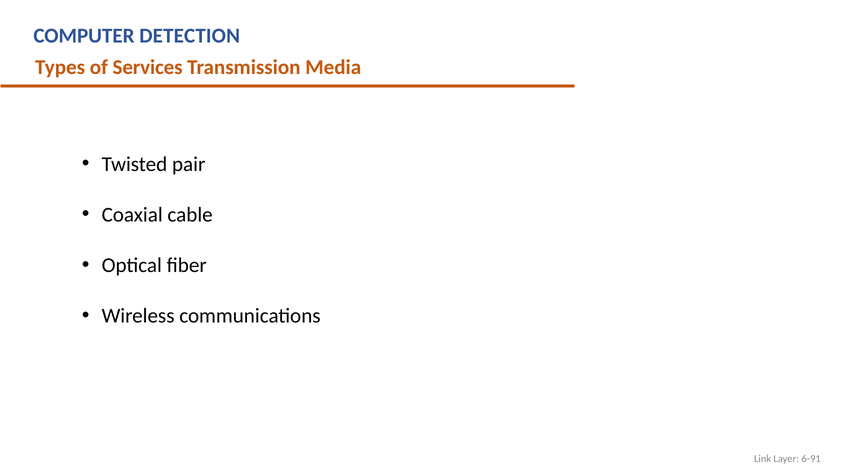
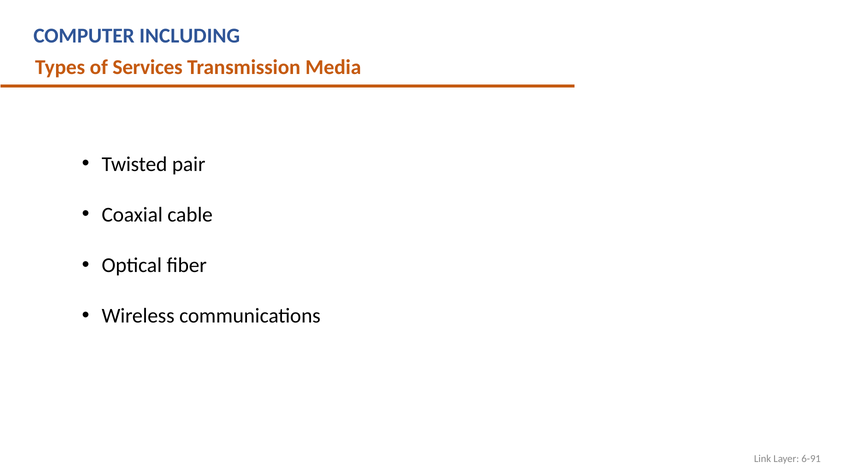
DETECTION: DETECTION -> INCLUDING (190, 36)
